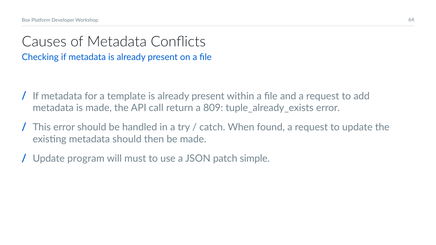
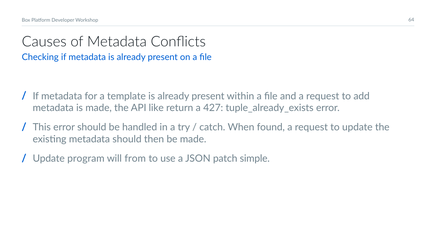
call: call -> like (156, 108)
809: 809 -> 427 (213, 108)
must: must -> from (135, 159)
